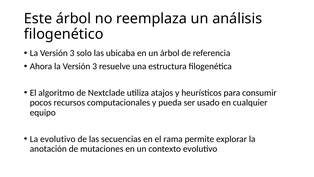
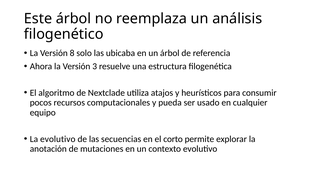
3: 3 -> 8 (72, 53)
rama: rama -> corto (173, 139)
